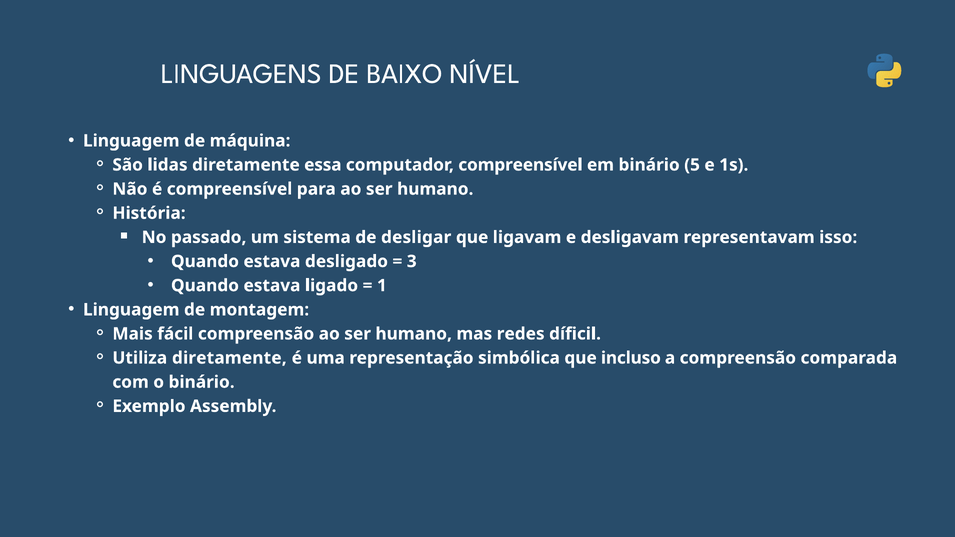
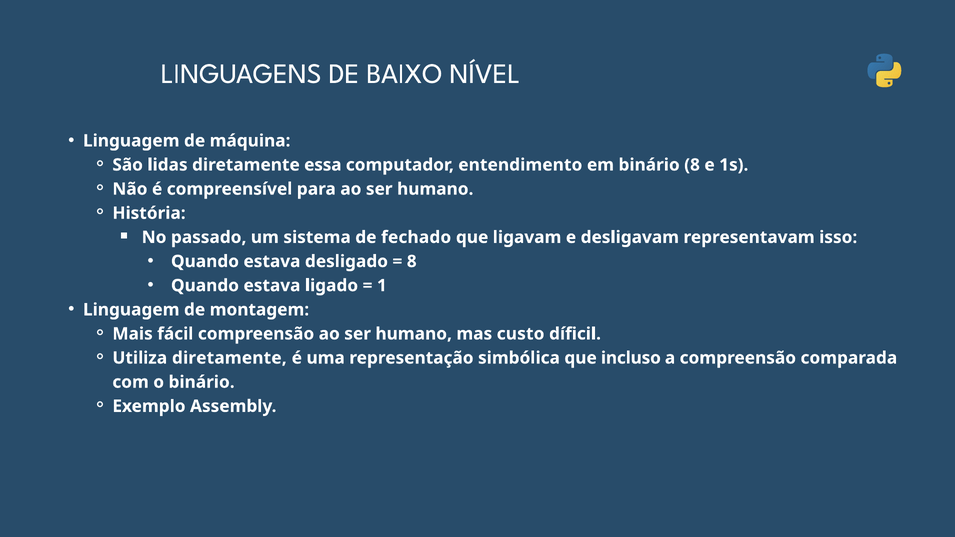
computador compreensível: compreensível -> entendimento (520, 165)
binário 5: 5 -> 8 (692, 165)
desligar: desligar -> fechado (416, 237)
3: 3 -> 8 (412, 262)
redes: redes -> custo (521, 334)
